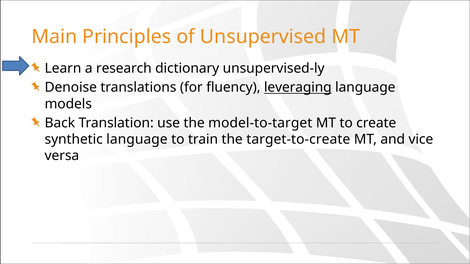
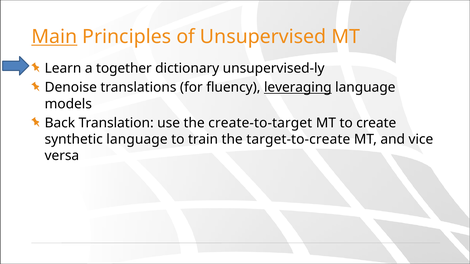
Main underline: none -> present (54, 37)
research: research -> together (124, 68)
model-to-target: model-to-target -> create-to-target (260, 123)
